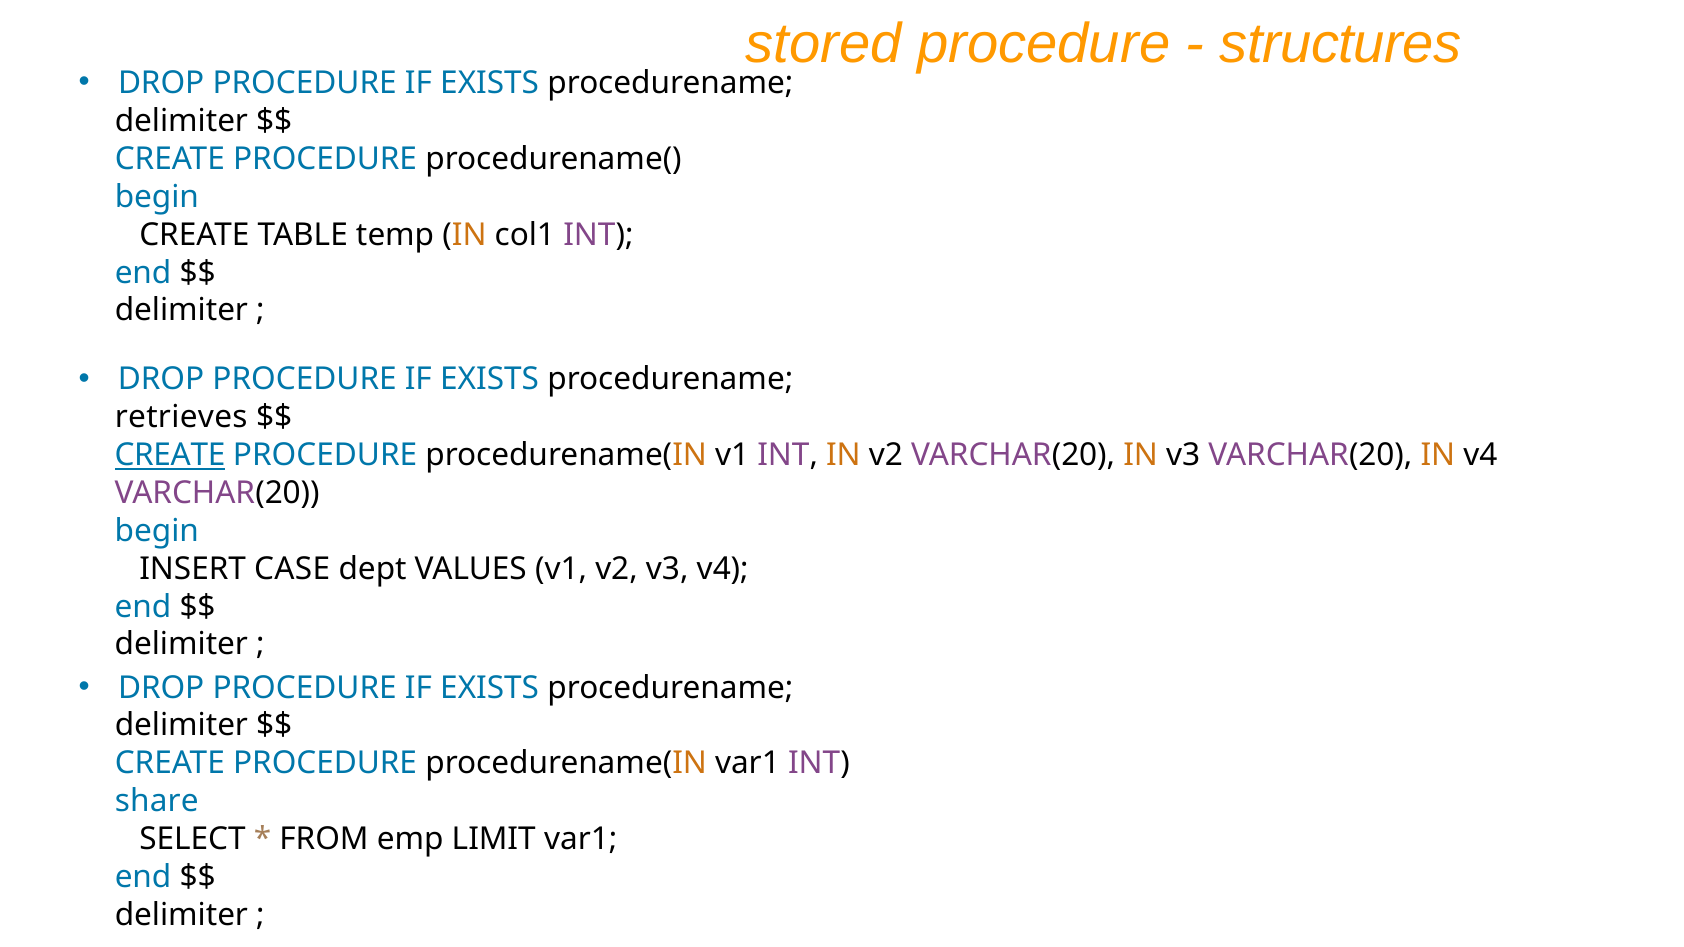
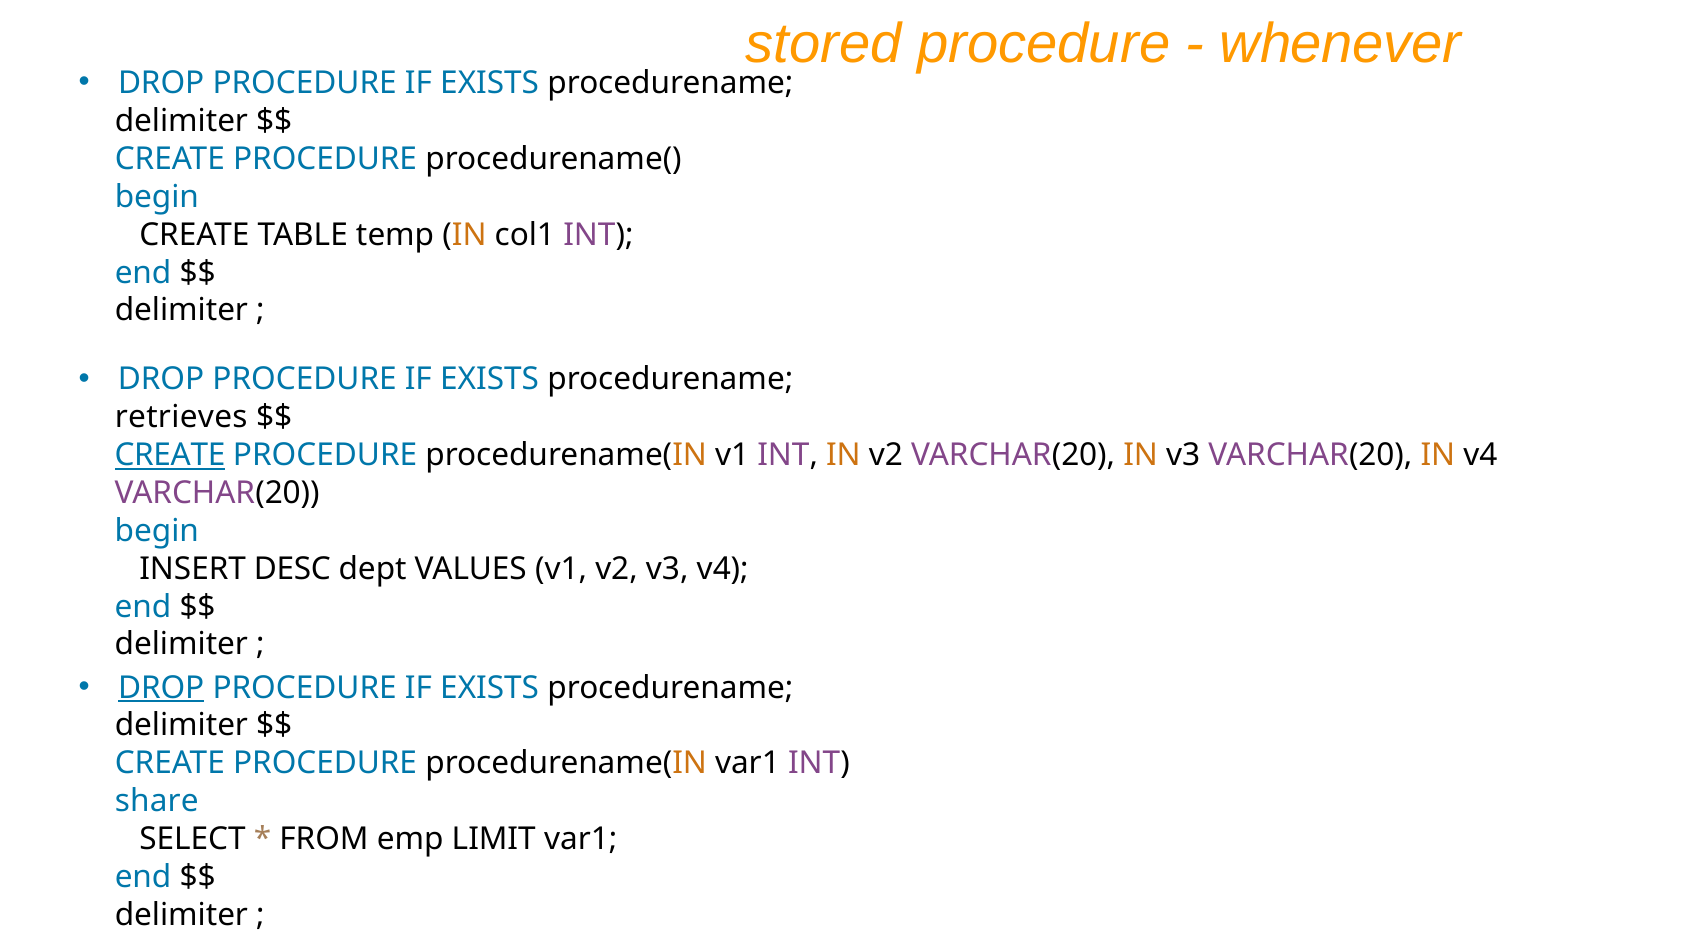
structures: structures -> whenever (1340, 44)
CASE: CASE -> DESC (292, 569)
DROP underline: none -> present (161, 688)
